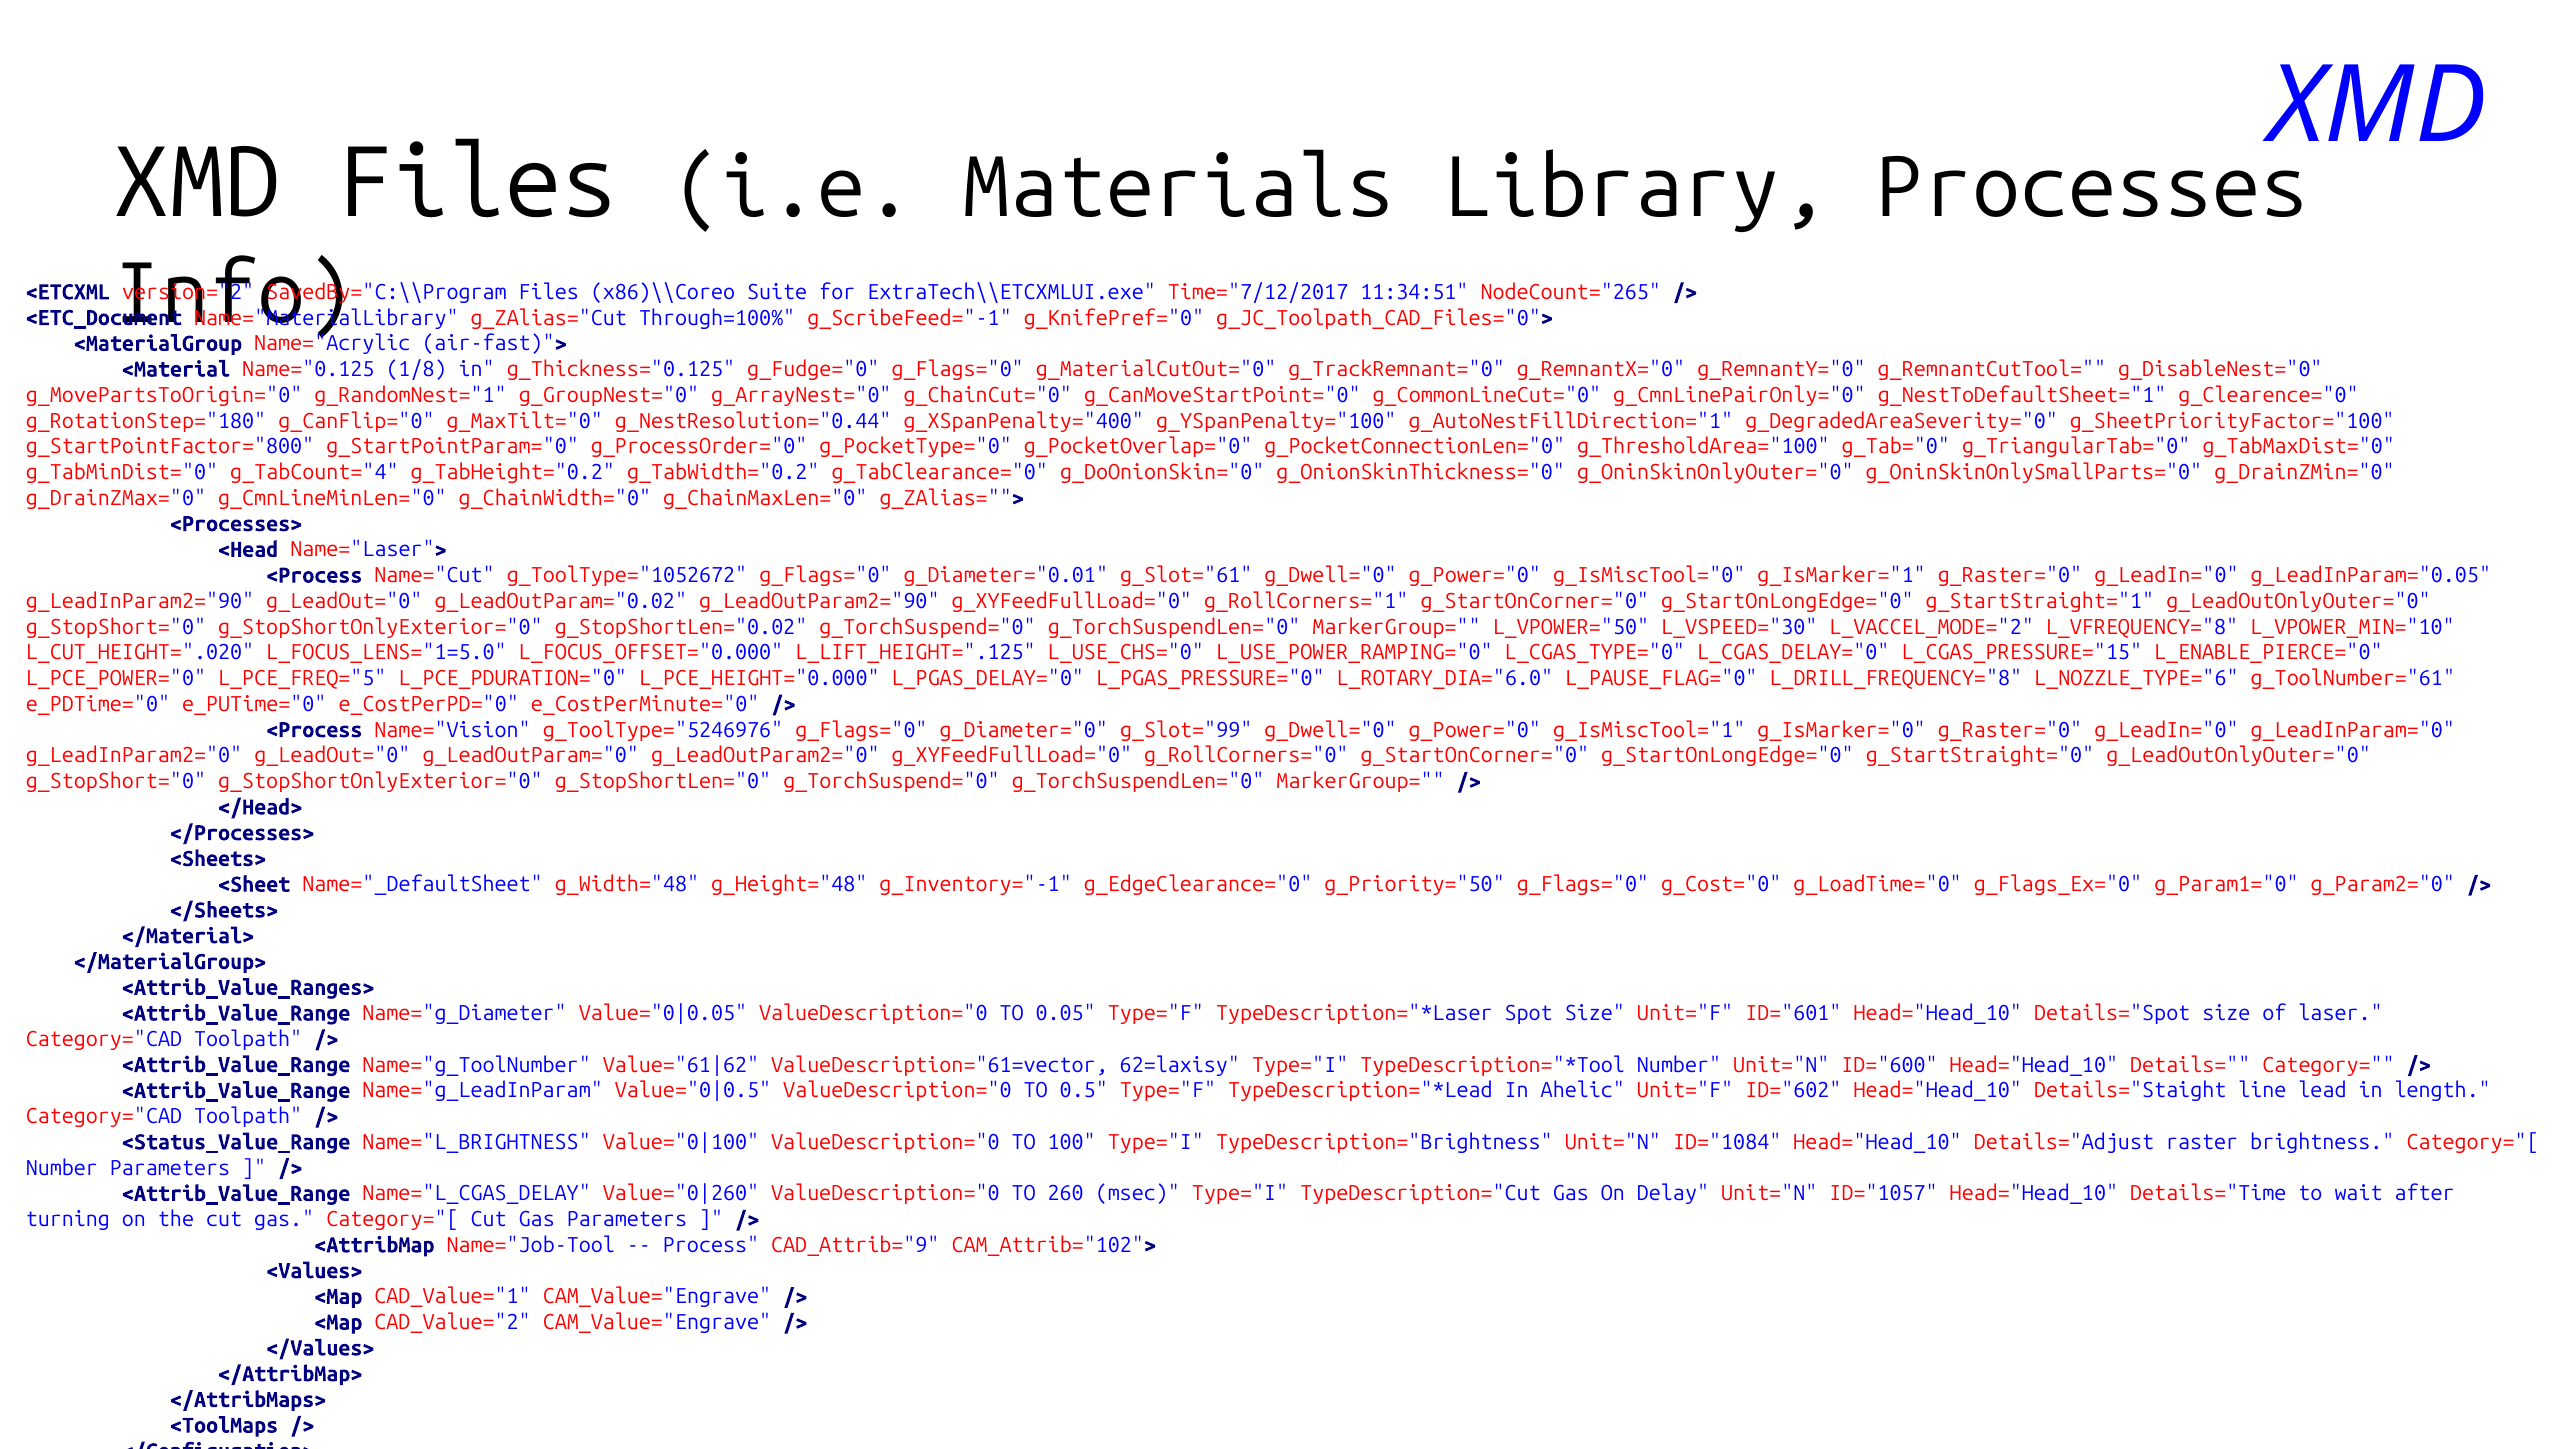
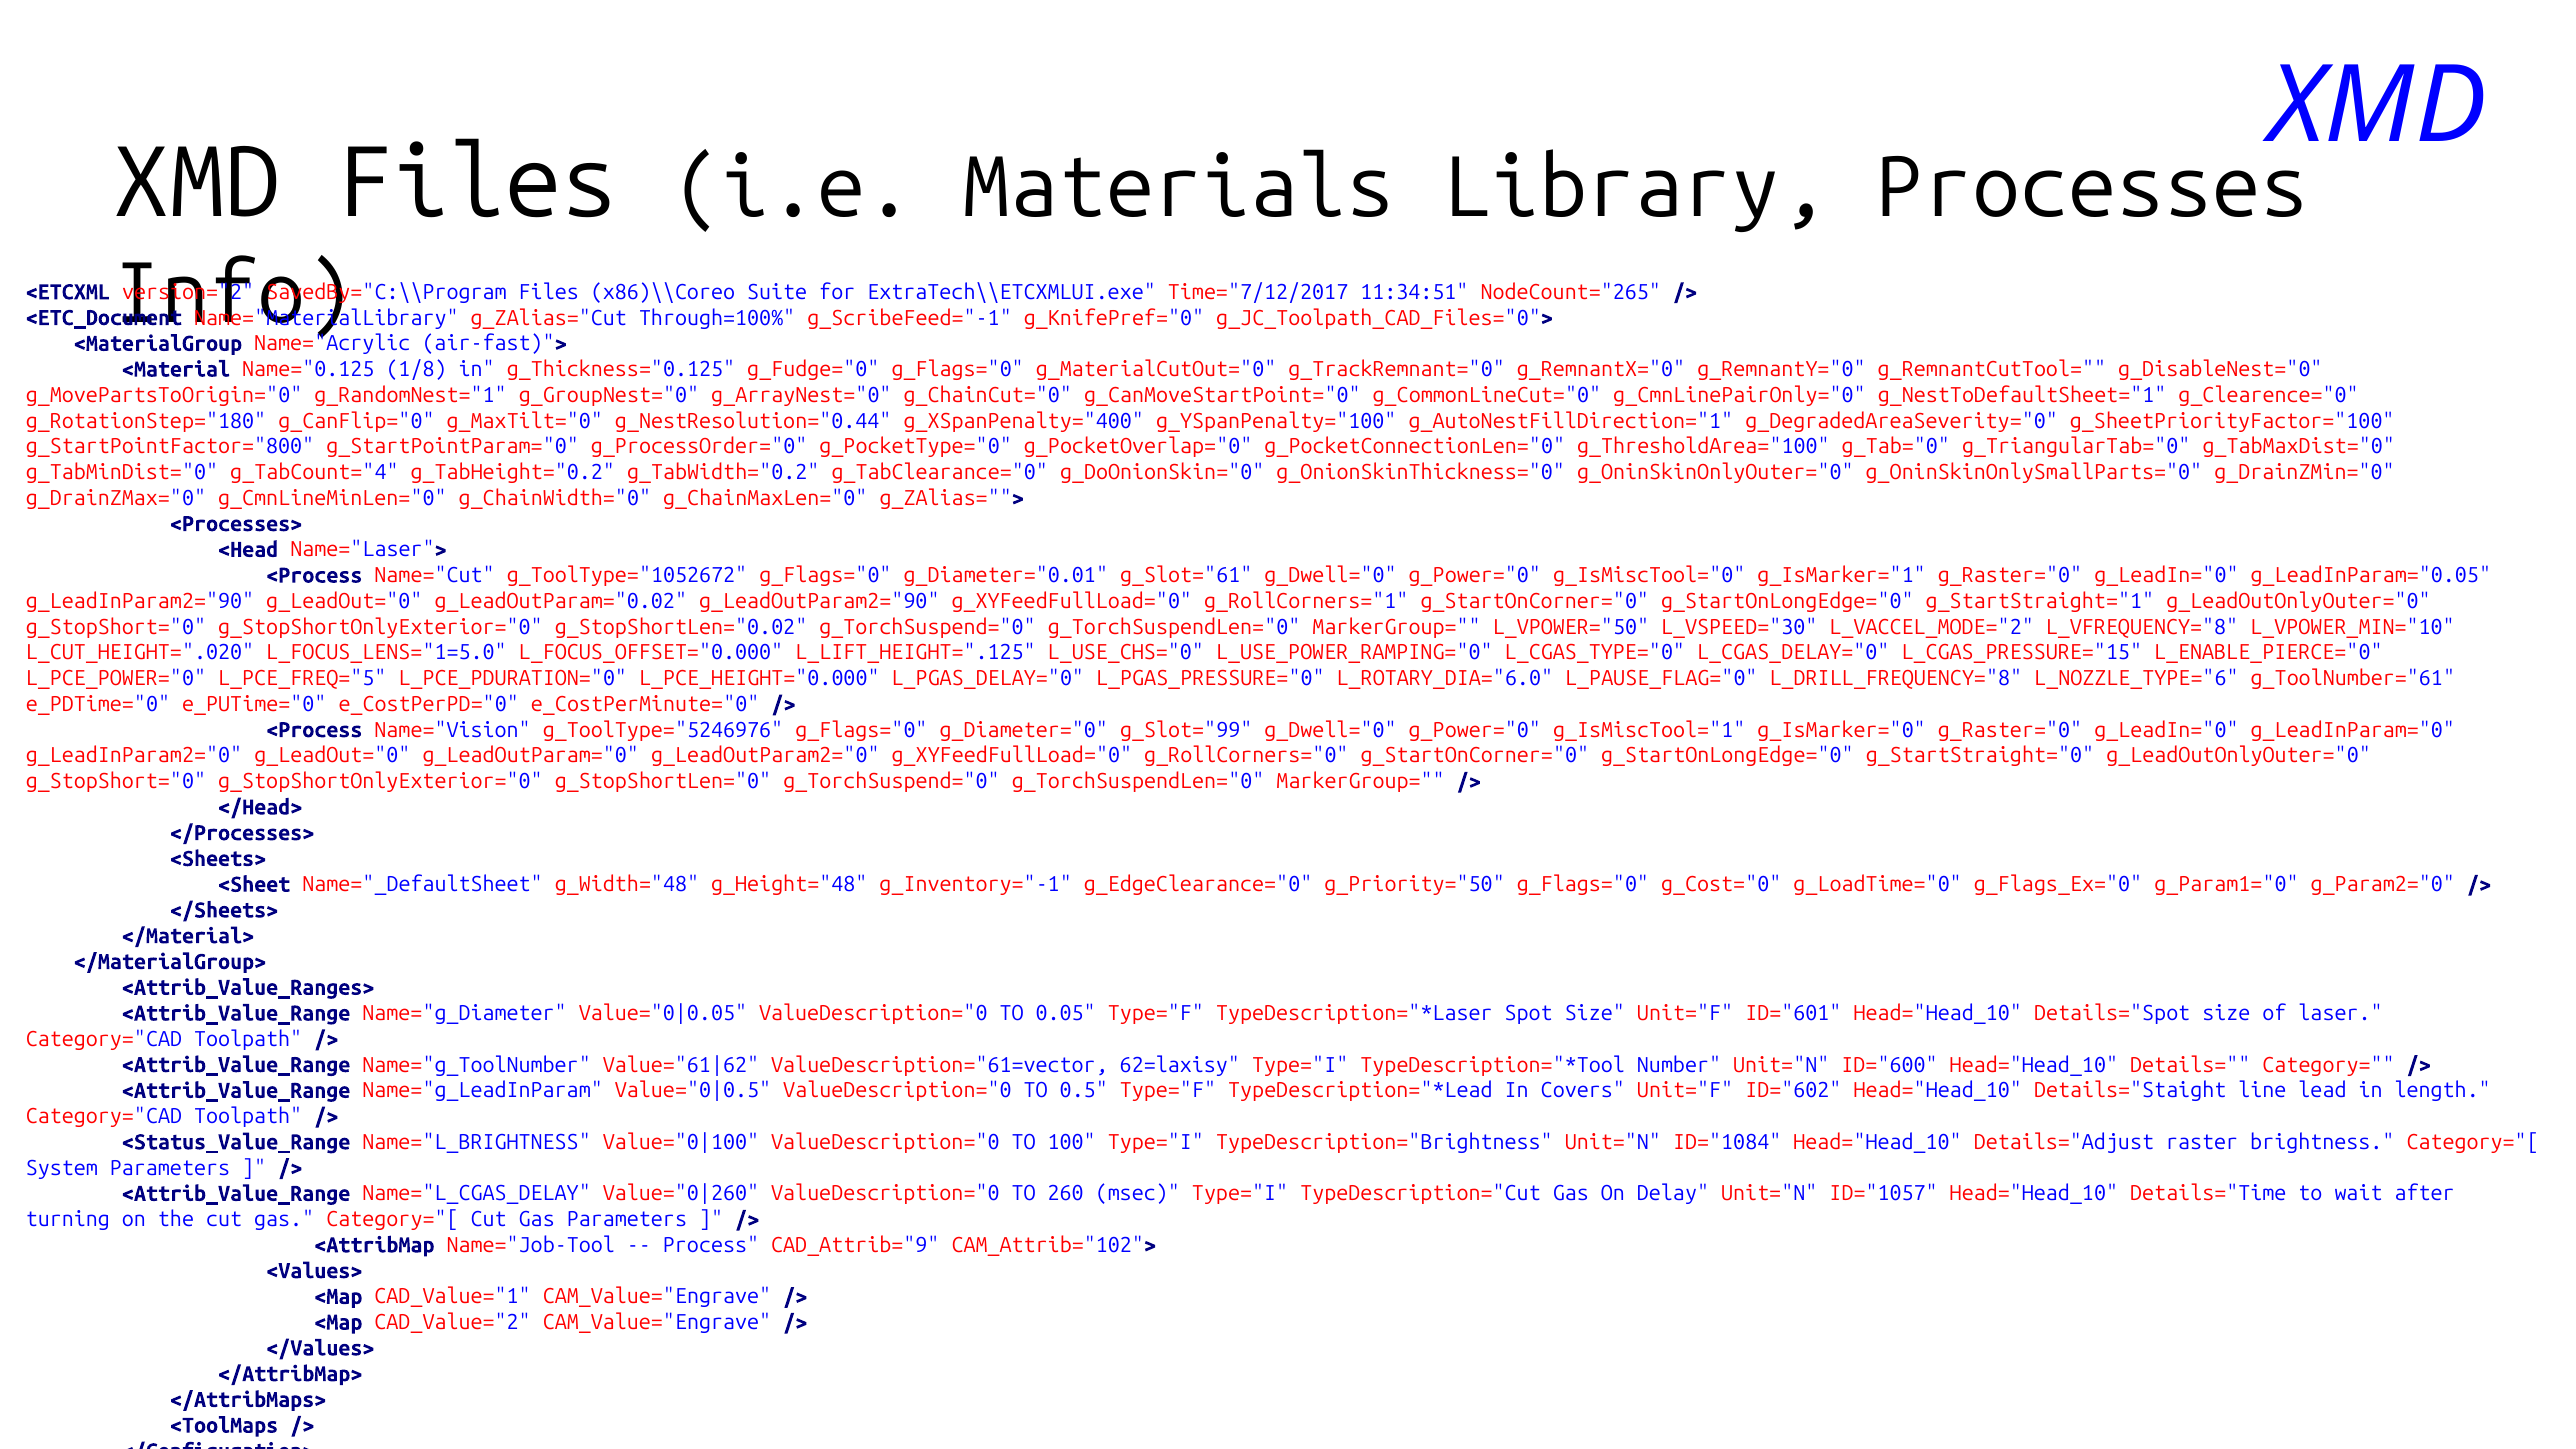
Ahelic: Ahelic -> Covers (1583, 1091)
Number: Number -> System (62, 1168)
